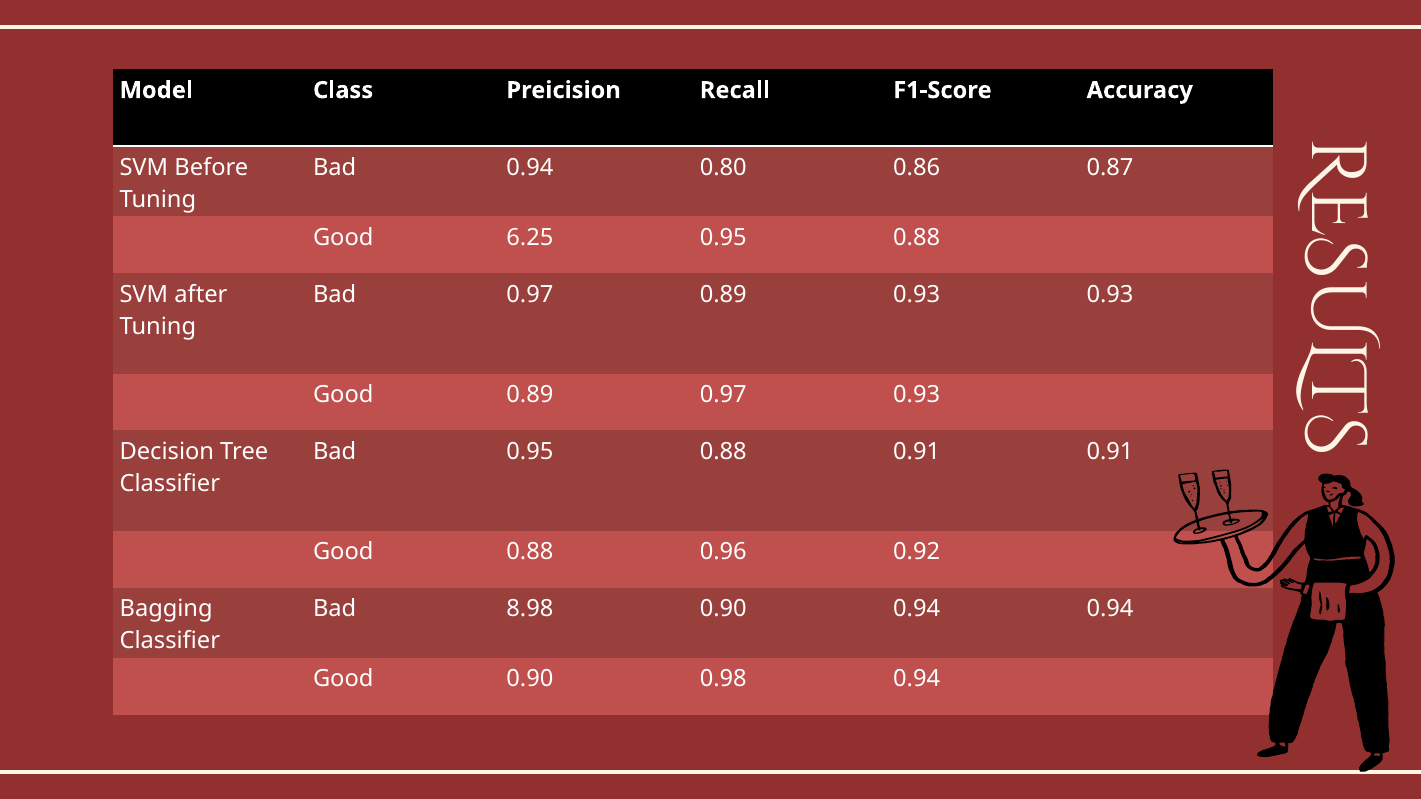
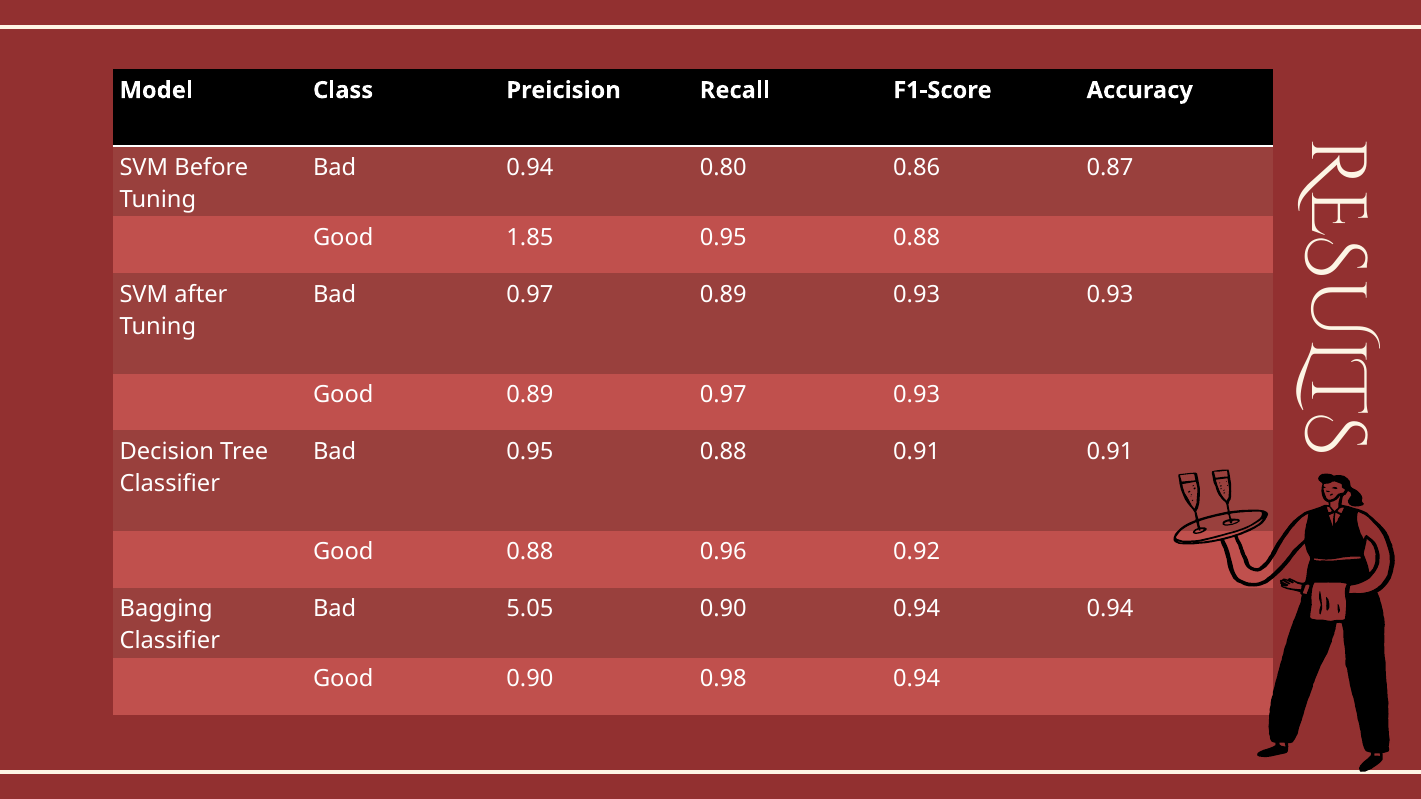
6.25: 6.25 -> 1.85 (530, 238)
8.98: 8.98 -> 5.05 (530, 609)
